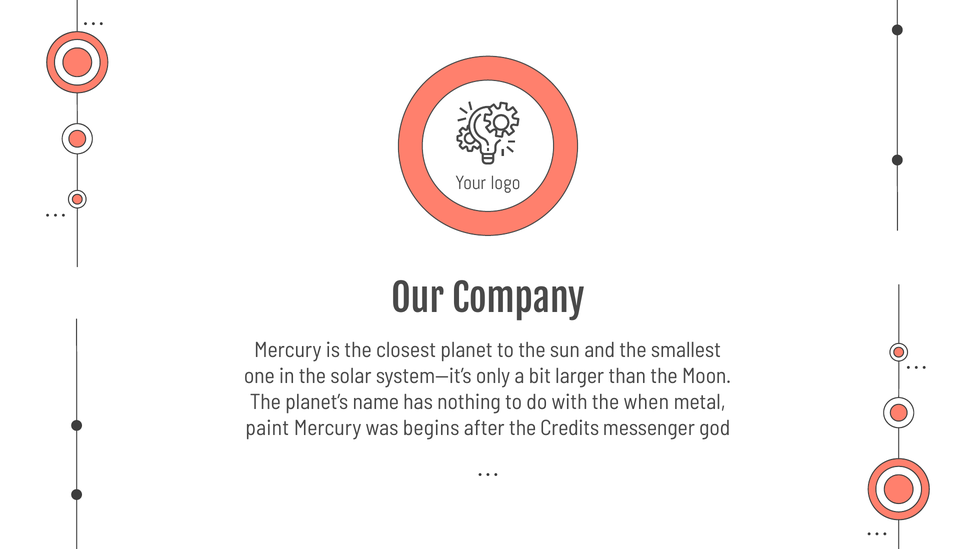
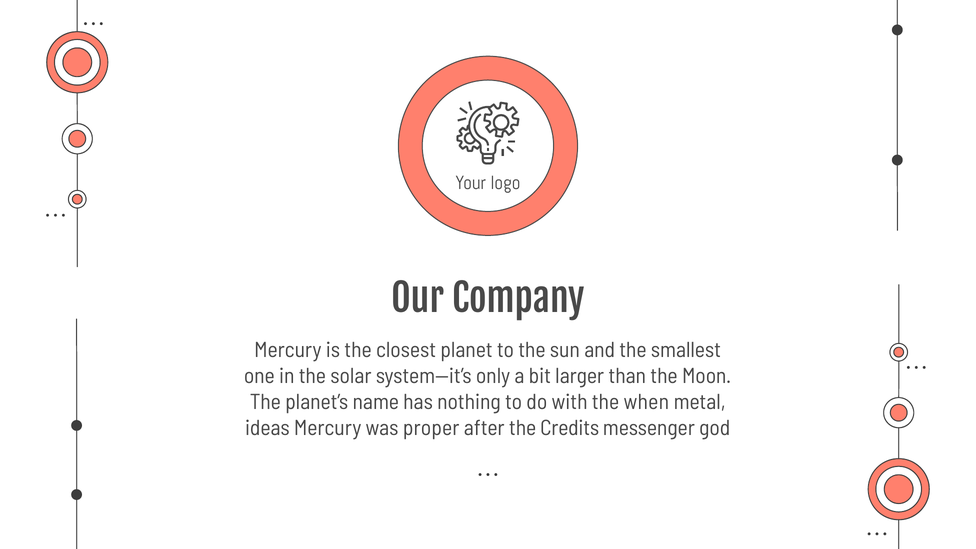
paint: paint -> ideas (267, 428)
begins: begins -> proper (431, 428)
